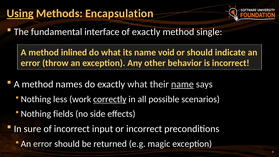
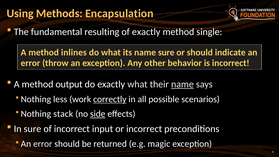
Using underline: present -> none (20, 14)
interface: interface -> resulting (102, 32)
inlined: inlined -> inlines (74, 52)
name void: void -> sure (166, 52)
names: names -> output (69, 84)
fields: fields -> stack (63, 114)
side underline: none -> present (98, 114)
